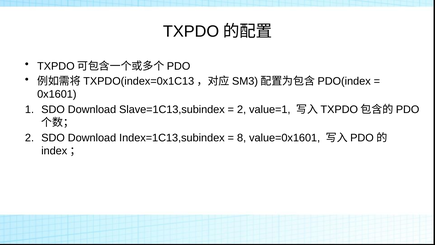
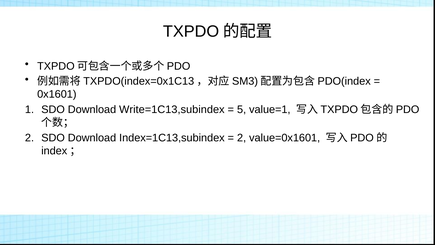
Slave=1C13,subindex: Slave=1C13,subindex -> Write=1C13,subindex (172, 109)
2: 2 -> 5 (242, 109)
8: 8 -> 2 (242, 138)
